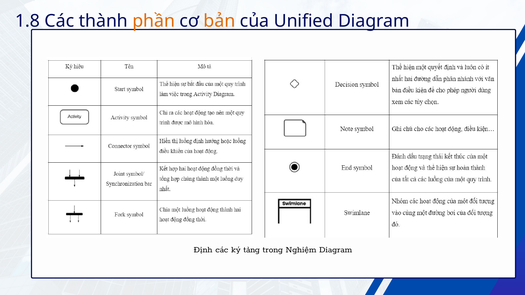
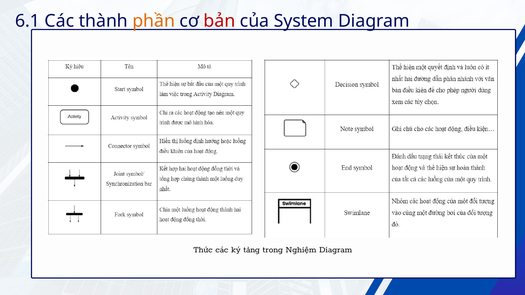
1.8: 1.8 -> 6.1 (28, 21)
bản colour: orange -> red (219, 21)
Unified: Unified -> System (304, 21)
Định: Định -> Thức (203, 250)
